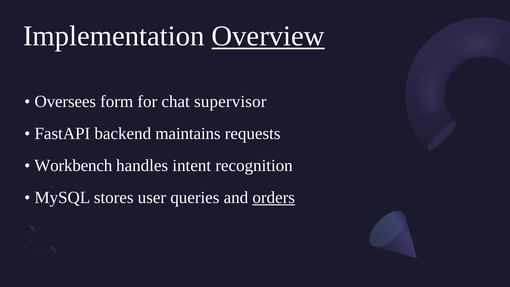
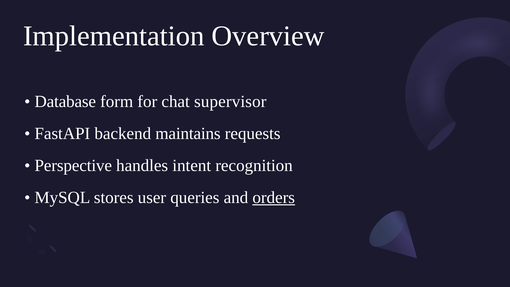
Overview underline: present -> none (268, 36)
Oversees: Oversees -> Database (65, 101)
Workbench: Workbench -> Perspective (73, 165)
